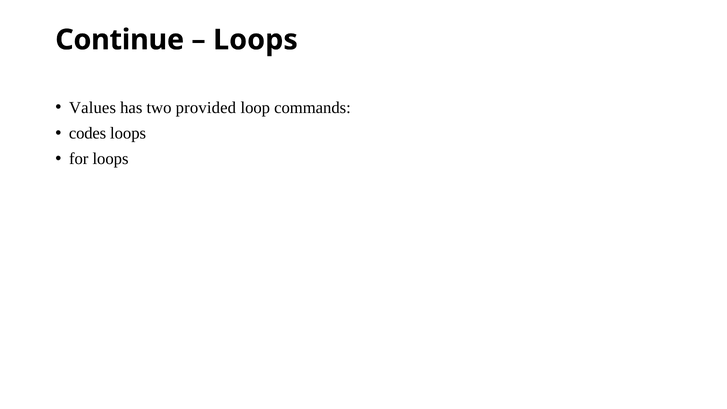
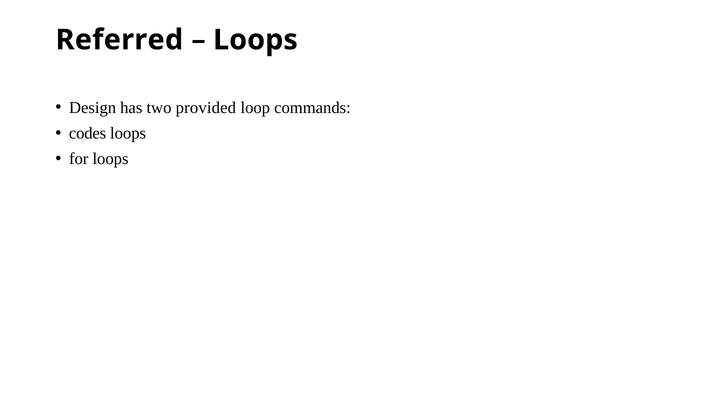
Continue: Continue -> Referred (119, 40)
Values: Values -> Design (93, 108)
